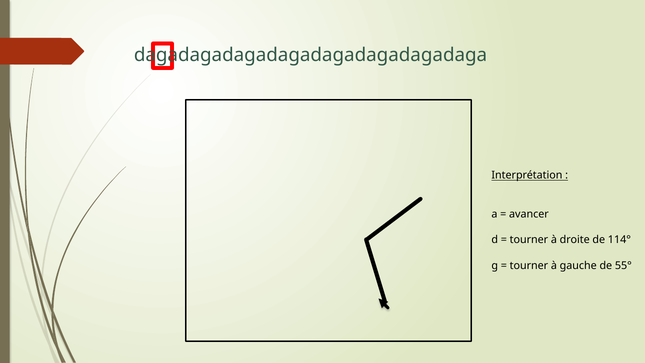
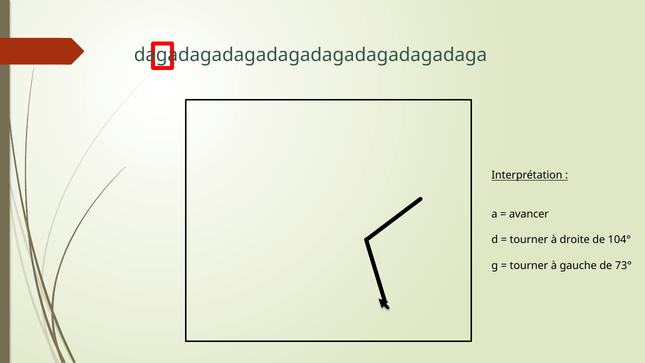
114°: 114° -> 104° (619, 240)
55°: 55° -> 73° (623, 266)
